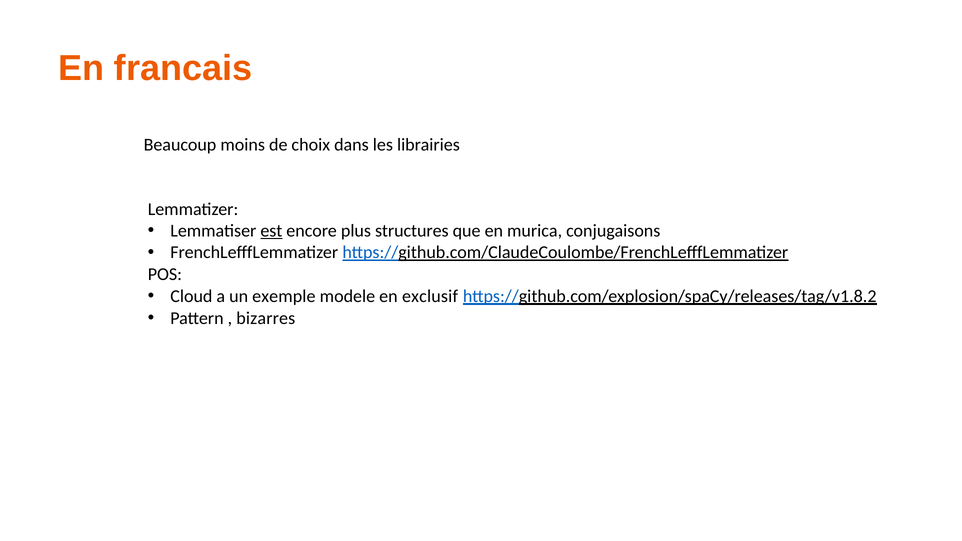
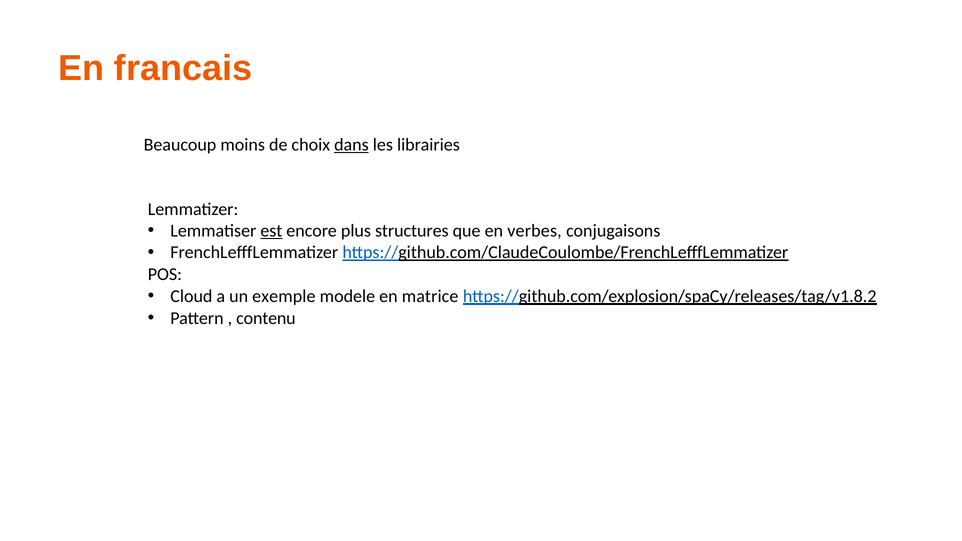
dans underline: none -> present (351, 145)
murica: murica -> verbes (535, 231)
exclusif: exclusif -> matrice (430, 296)
bizarres: bizarres -> contenu (266, 318)
